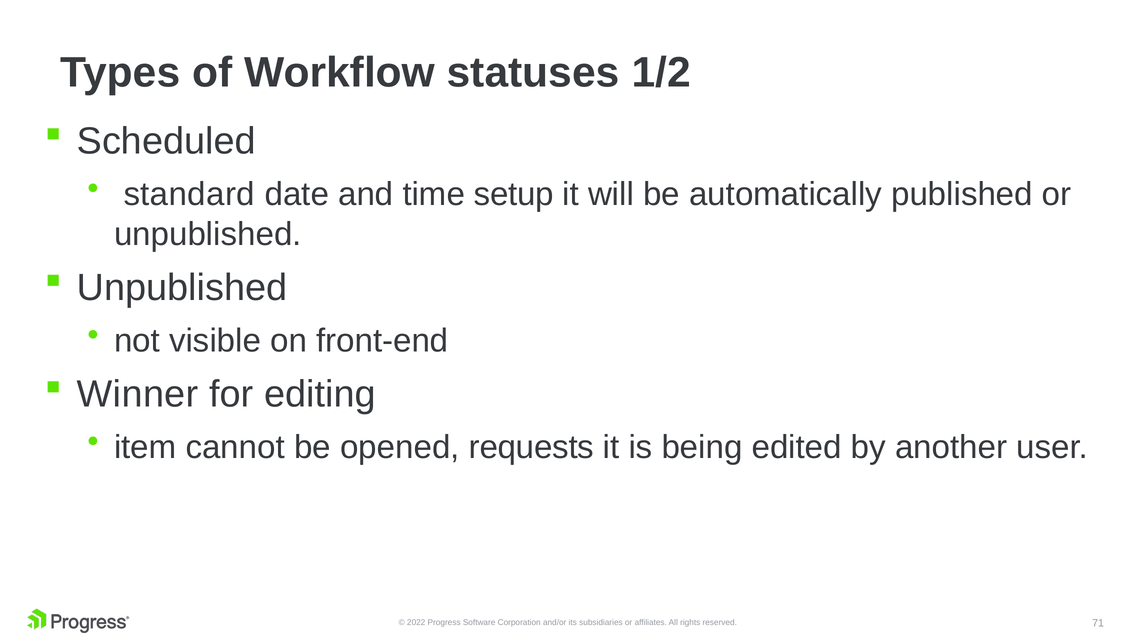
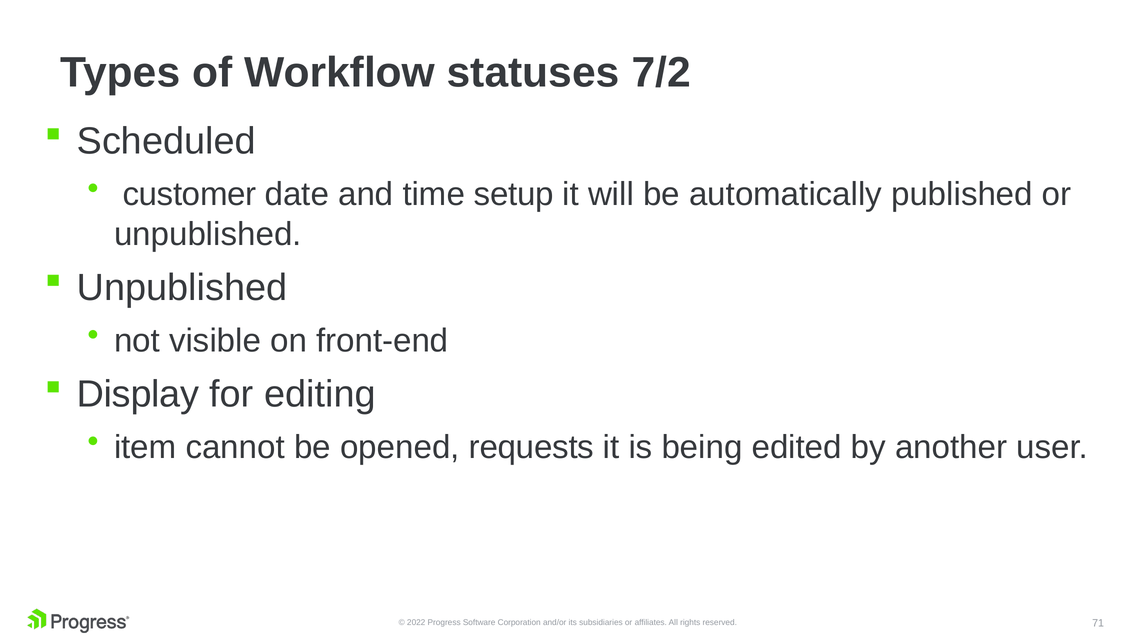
1/2: 1/2 -> 7/2 (661, 73)
standard: standard -> customer (189, 194)
Winner: Winner -> Display (138, 394)
